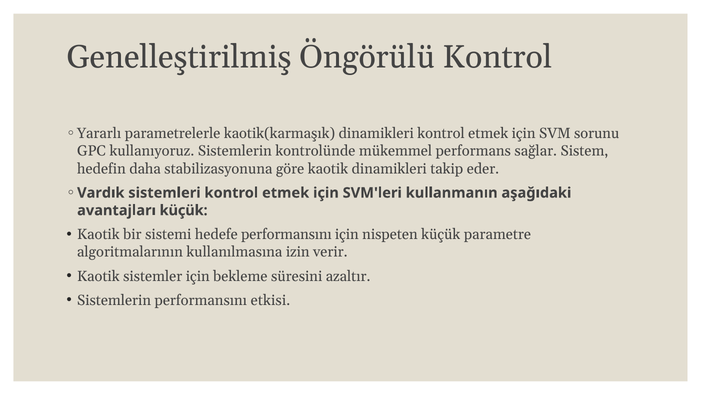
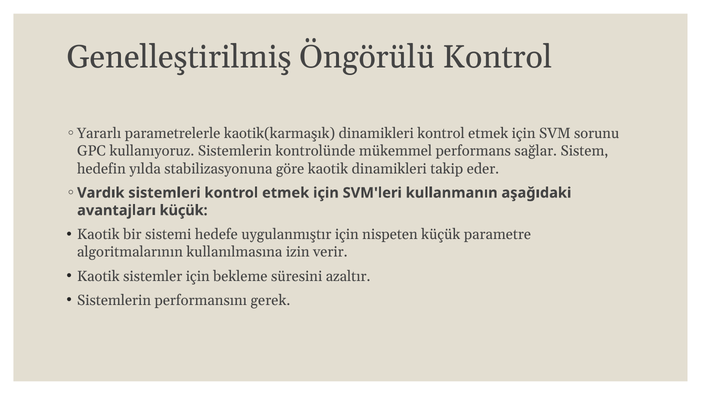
daha: daha -> yılda (145, 168)
hedefe performansını: performansını -> uygulanmıştır (286, 234)
etkisi: etkisi -> gerek (270, 300)
